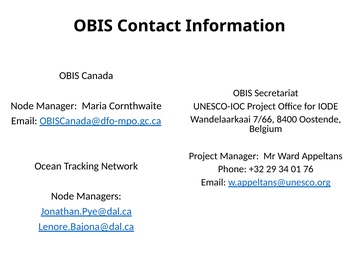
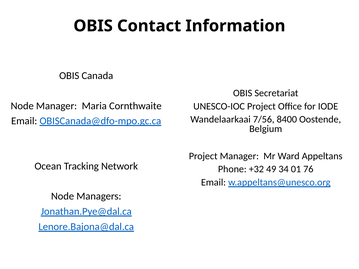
7/66: 7/66 -> 7/56 (264, 119)
29: 29 -> 49 (271, 169)
